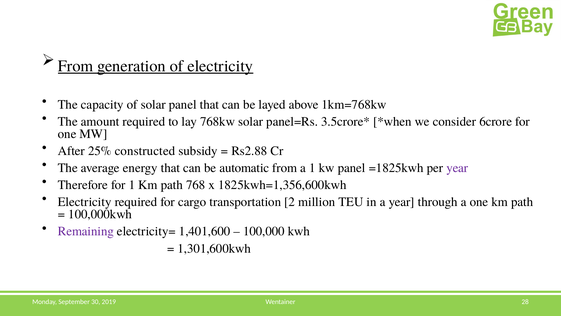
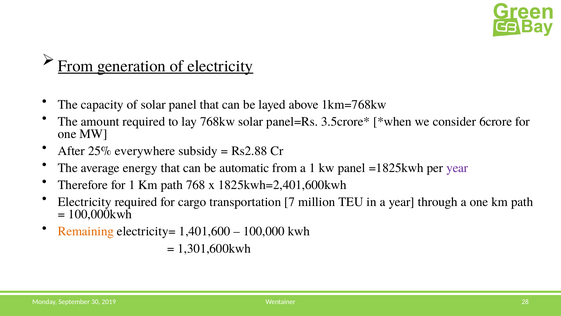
constructed: constructed -> everywhere (145, 151)
1825kwh=1,356,600kwh: 1825kwh=1,356,600kwh -> 1825kwh=2,401,600kwh (282, 185)
2: 2 -> 7 (290, 202)
Remaining colour: purple -> orange (86, 231)
